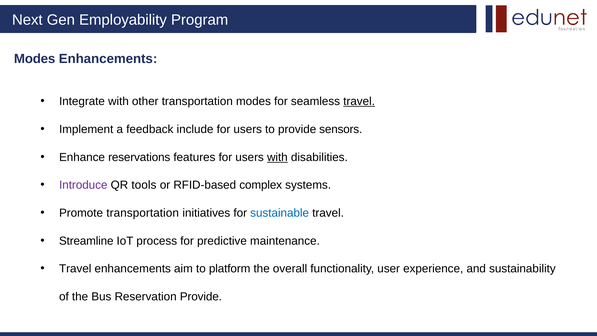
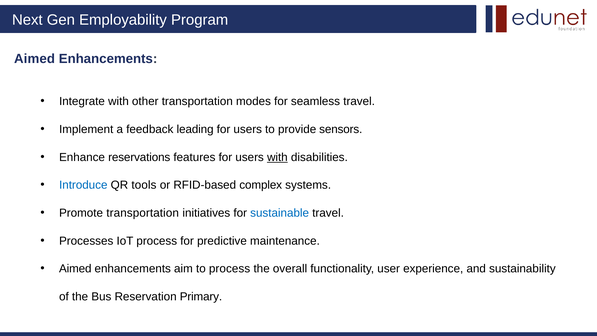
Modes: Modes -> Aimed (35, 59)
travel underline: present -> none (359, 101)
include: include -> leading (195, 129)
Introduce colour: purple -> blue (83, 185)
Streamline: Streamline -> Processes (86, 241)
Travel: Travel -> Aimed (75, 269)
to platform: platform -> process (230, 269)
Reservation Provide: Provide -> Primary (201, 297)
